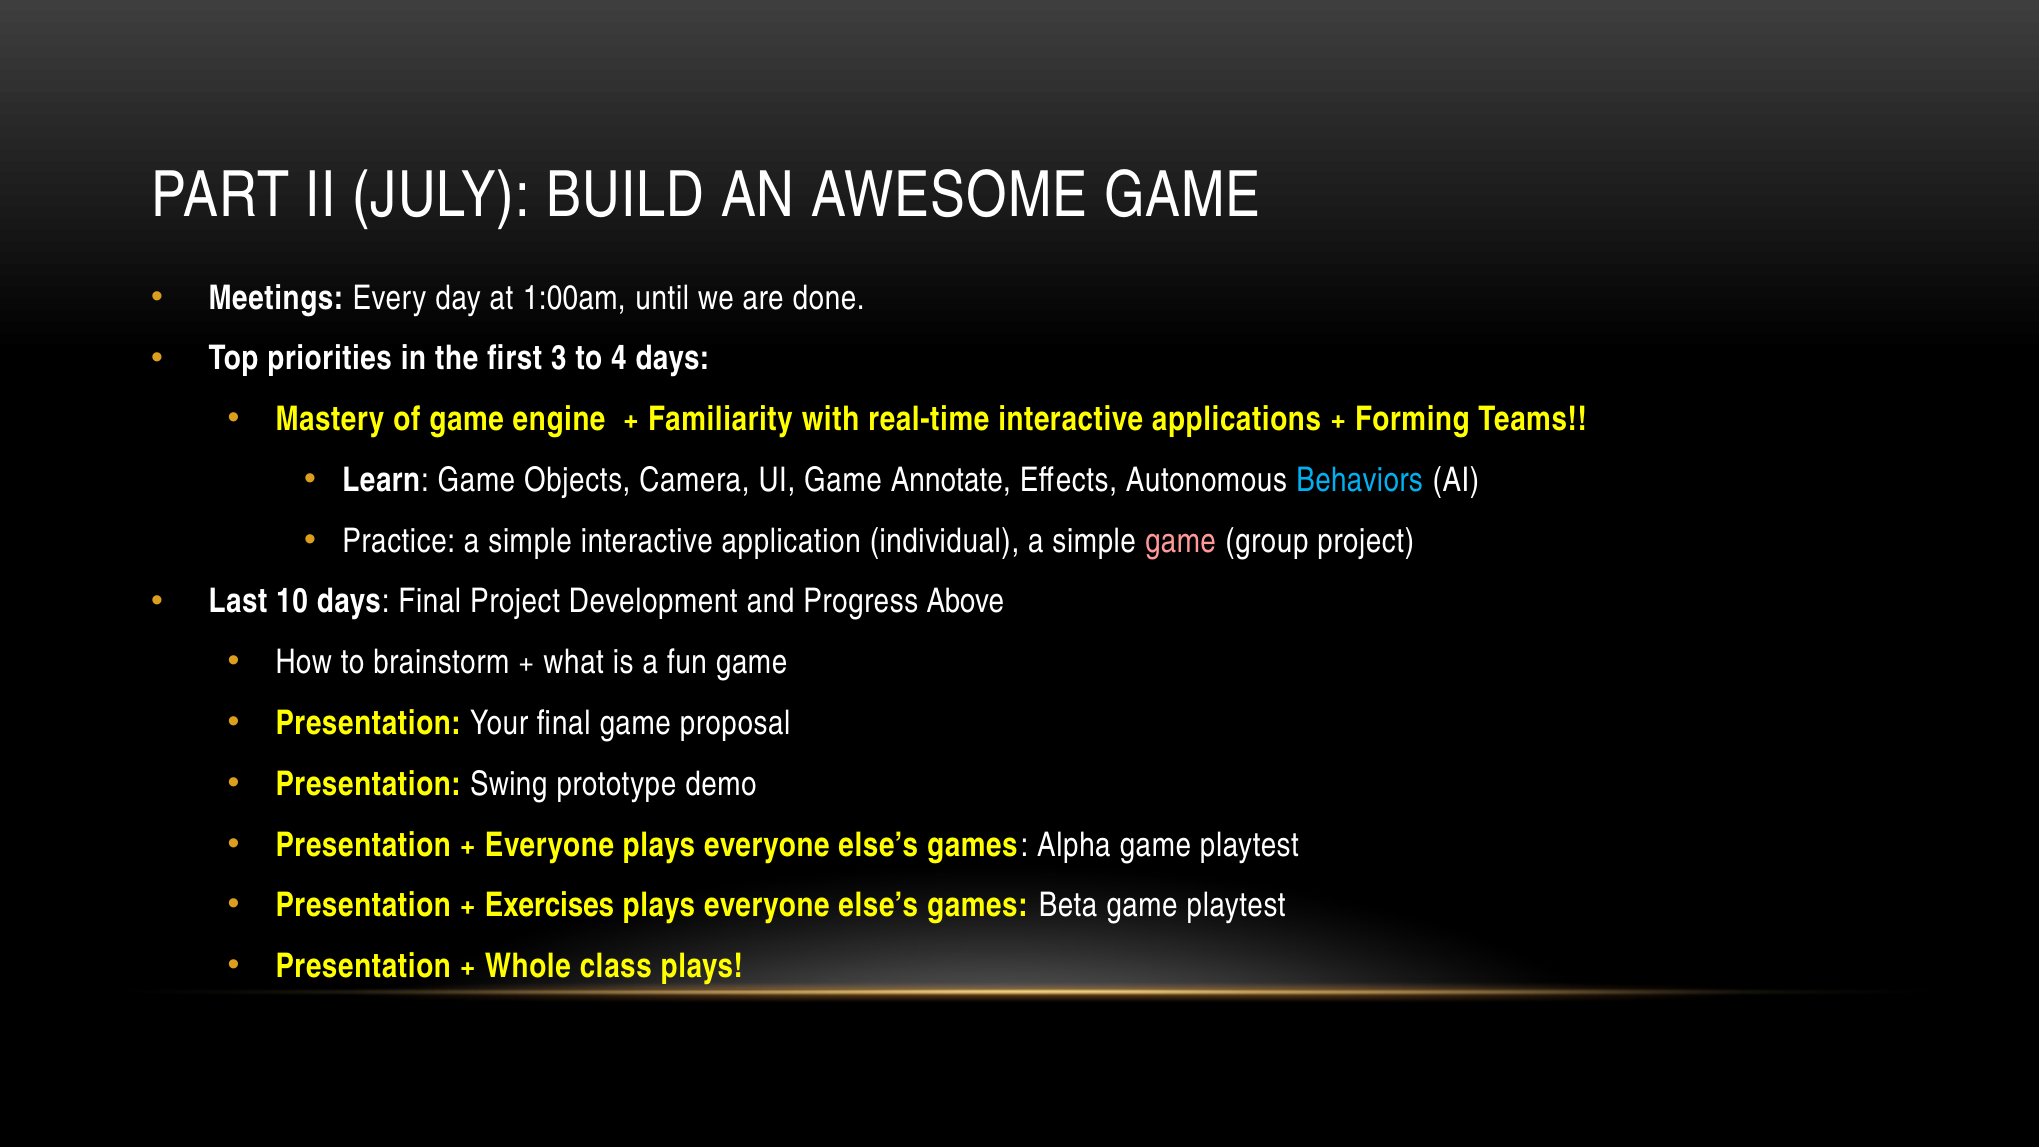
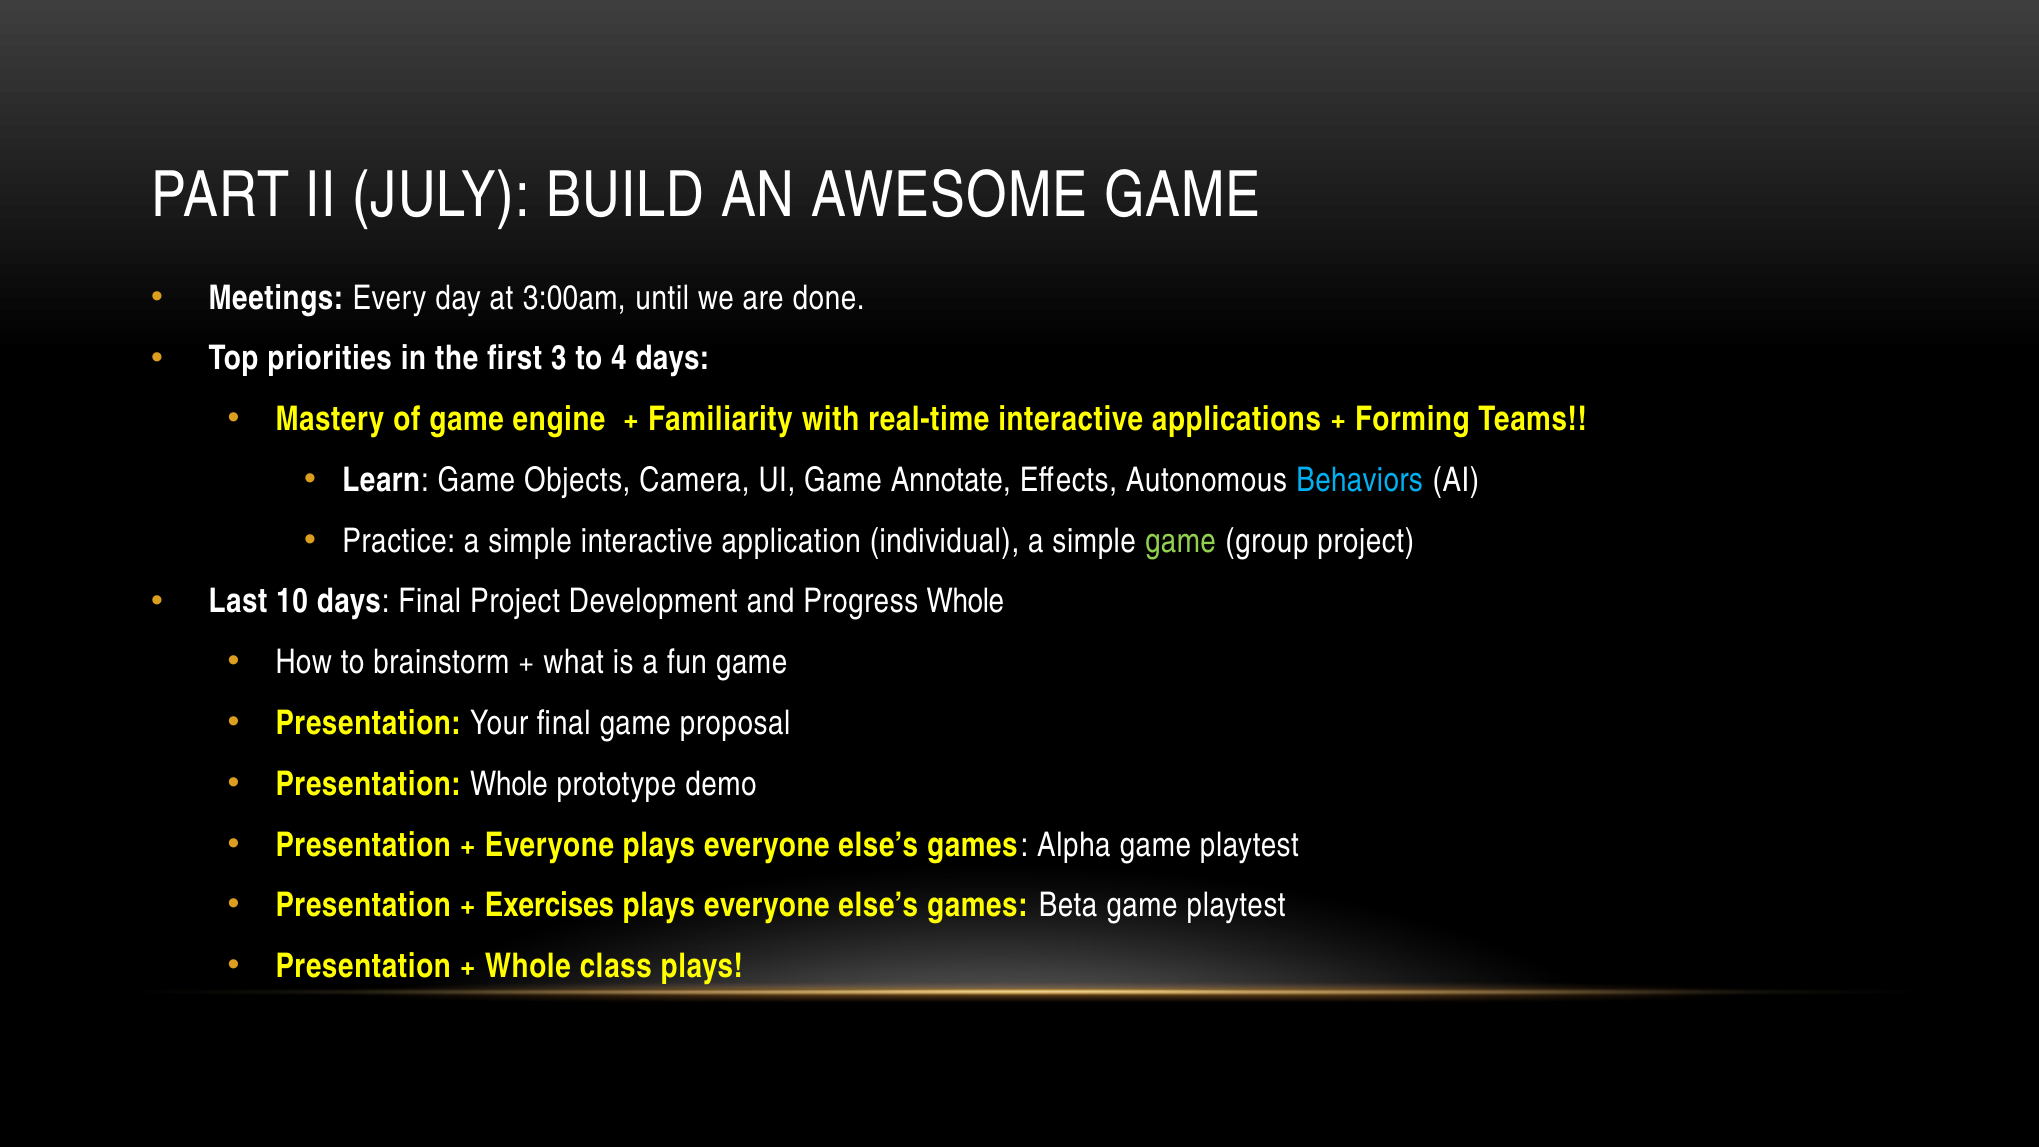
1:00am: 1:00am -> 3:00am (574, 298)
game colour: pink -> light green (1180, 541)
Progress Above: Above -> Whole (965, 602)
Presentation Swing: Swing -> Whole (509, 784)
